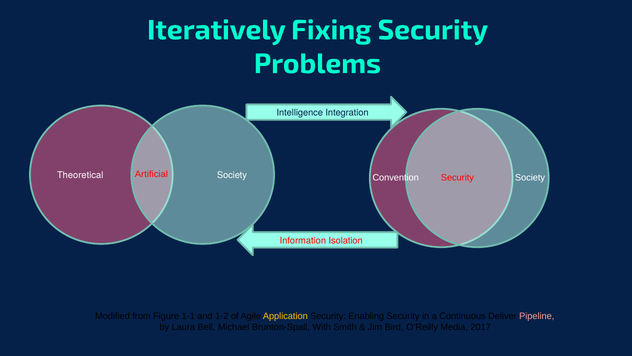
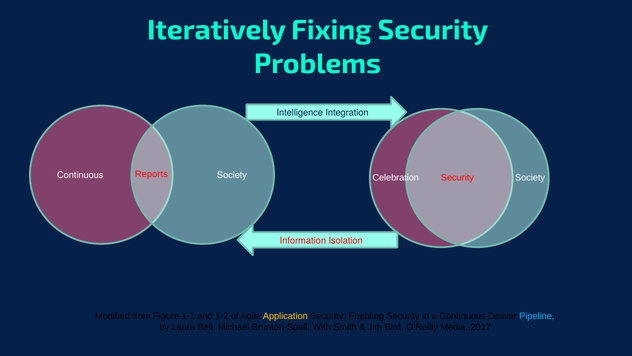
Artificial: Artificial -> Reports (151, 174)
Theoretical: Theoretical -> Continuous (80, 175)
Convention: Convention -> Celebration (396, 177)
Pipeline colour: pink -> light blue (537, 316)
